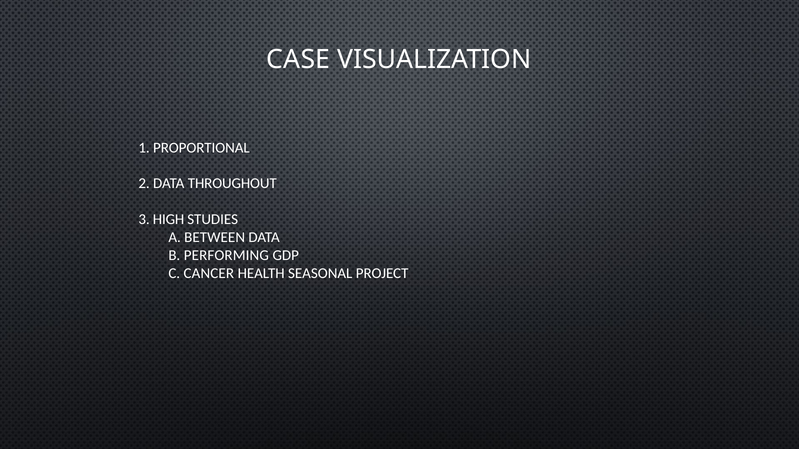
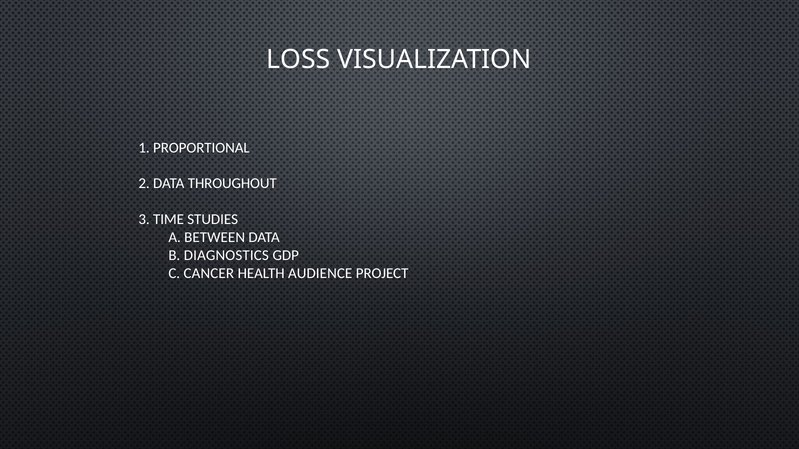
CASE: CASE -> LOSS (298, 60)
HIGH: HIGH -> TIME (169, 220)
PERFORMING: PERFORMING -> DIAGNOSTICS (226, 256)
SEASONAL: SEASONAL -> AUDIENCE (320, 274)
